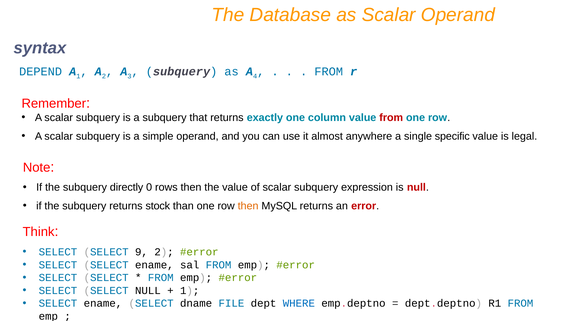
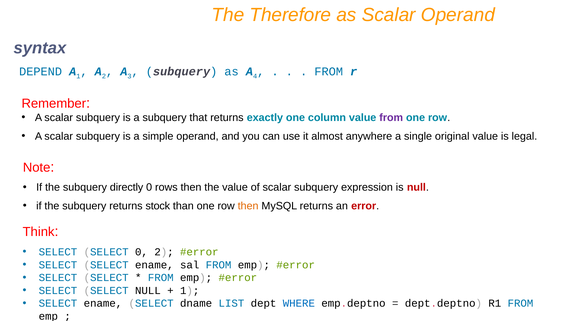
Database: Database -> Therefore (290, 15)
from colour: red -> purple (391, 118)
specific: specific -> original (452, 136)
SELECT 9: 9 -> 0 (141, 252)
FILE: FILE -> LIST (231, 304)
